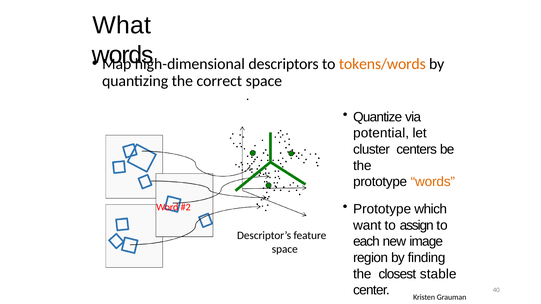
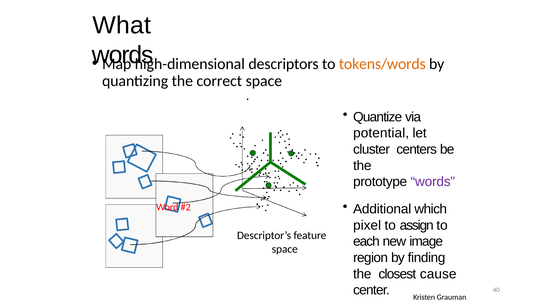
words colour: orange -> purple (433, 182)
Prototype: Prototype -> Additional (382, 209)
want: want -> pixel (367, 225)
stable: stable -> cause (438, 274)
